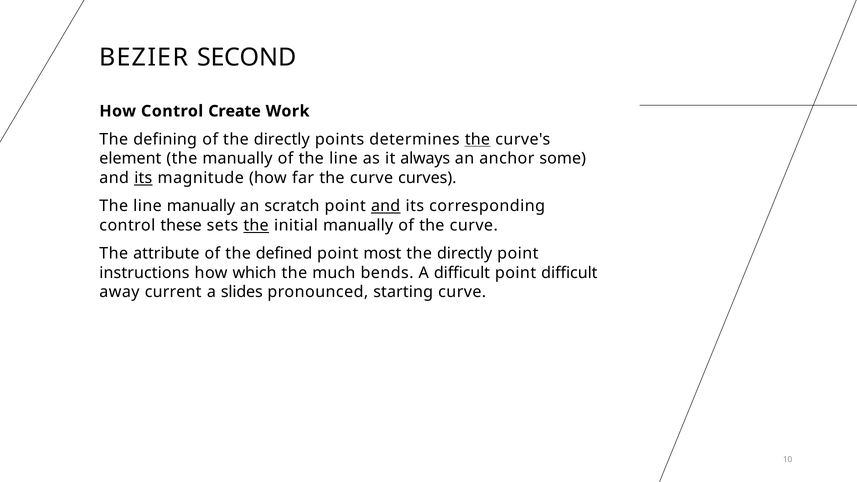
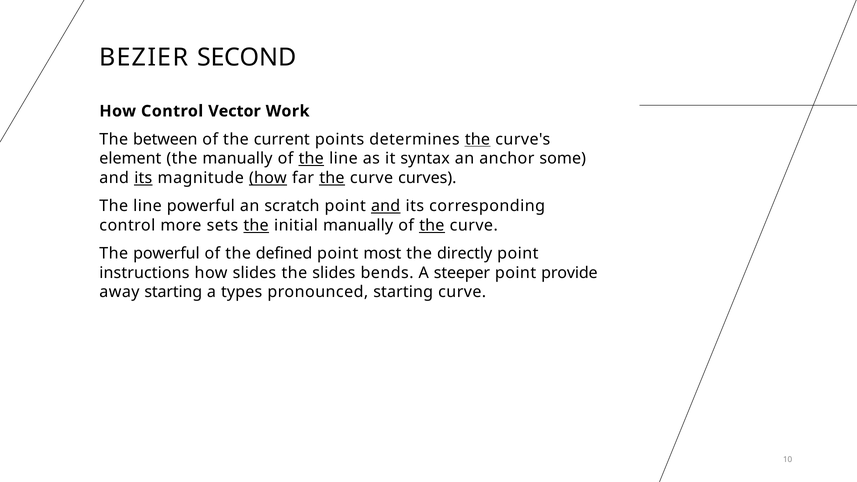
Create: Create -> Vector (234, 111)
defining: defining -> between (165, 139)
of the directly: directly -> current (282, 139)
the underline: none -> present (311, 159)
always: always -> syntax (425, 159)
how underline: none -> present (268, 178)
the underline: none -> present (332, 178)
line manually: manually -> powerful (201, 206)
these: these -> more (181, 225)
the underline: none -> present (432, 225)
The attribute: attribute -> powerful (166, 254)
how which: which -> slides (254, 273)
the much: much -> slides (334, 273)
A difficult: difficult -> steeper (462, 273)
point difficult: difficult -> provide (569, 273)
away current: current -> starting (173, 292)
slides: slides -> types (242, 292)
